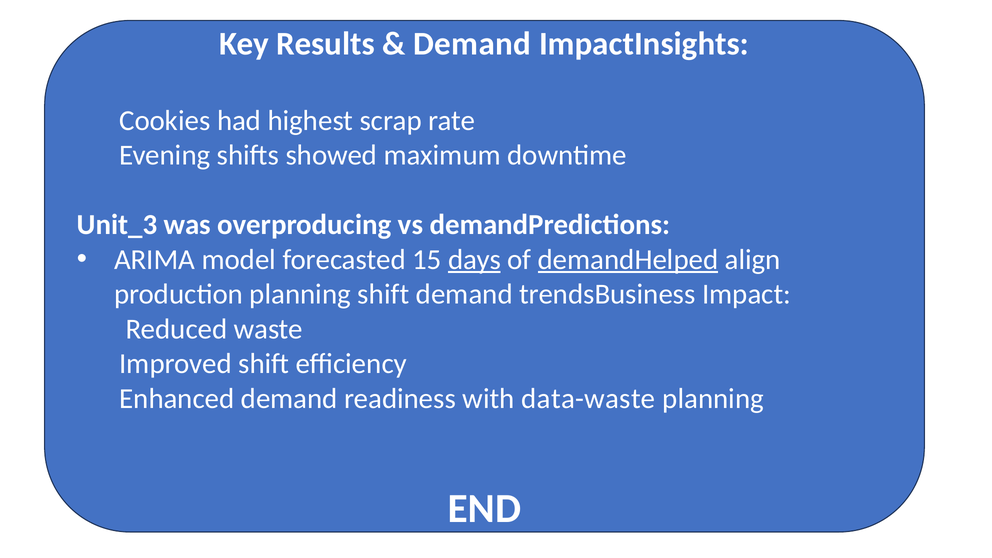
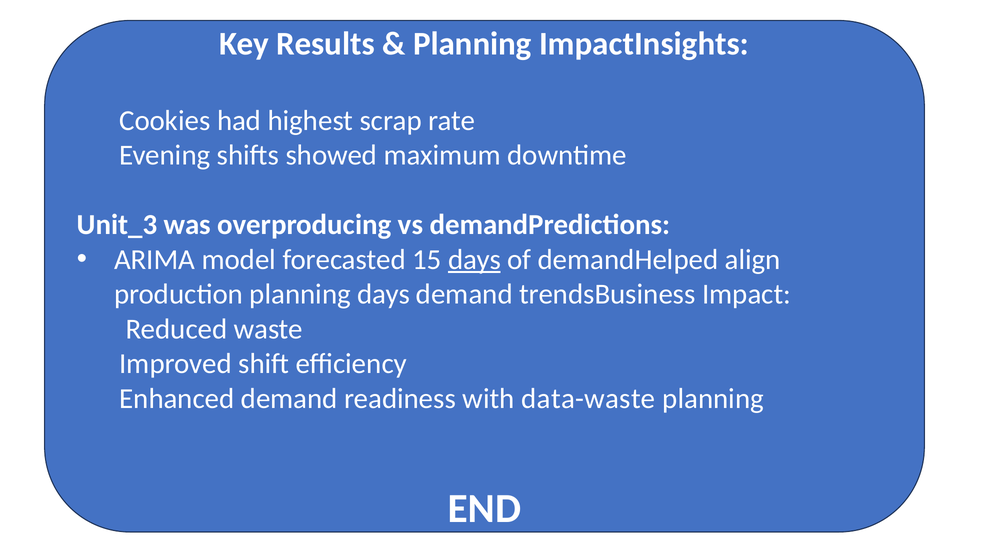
Demand: Demand -> Planning (472, 44)
demandHelped underline: present -> none (628, 260)
planning shift: shift -> days (384, 294)
